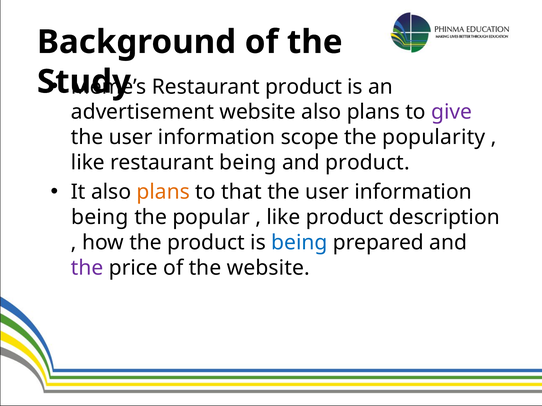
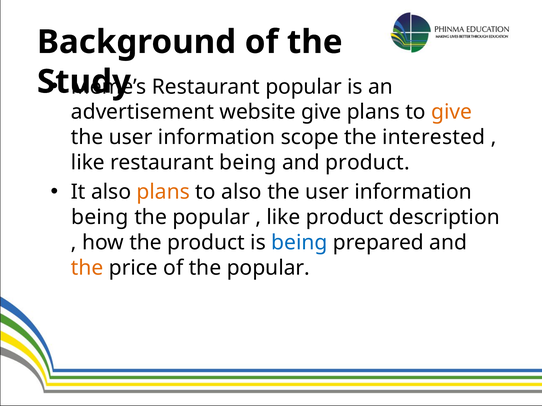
Restaurant product: product -> popular (304, 87)
website also: also -> give (321, 112)
give colour: purple -> orange (452, 112)
popularity: popularity -> interested (434, 137)
to that: that -> also (241, 192)
the colour: purple -> orange (87, 268)
of the website: website -> popular (268, 268)
